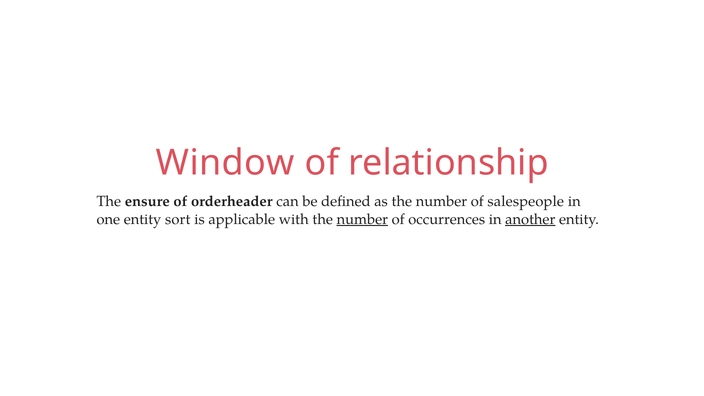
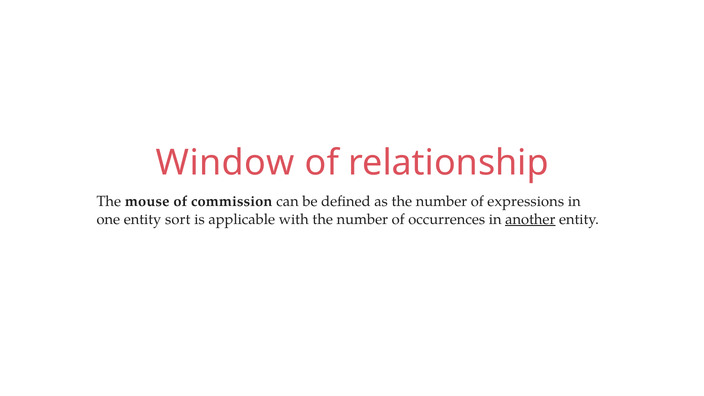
ensure: ensure -> mouse (147, 202)
orderheader: orderheader -> commission (232, 202)
salespeople: salespeople -> expressions (526, 202)
number underline: present -> none (362, 219)
